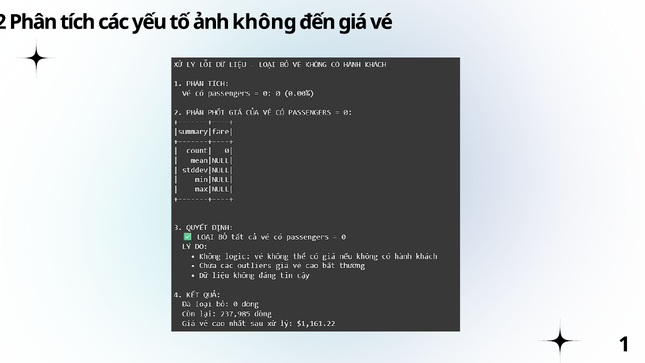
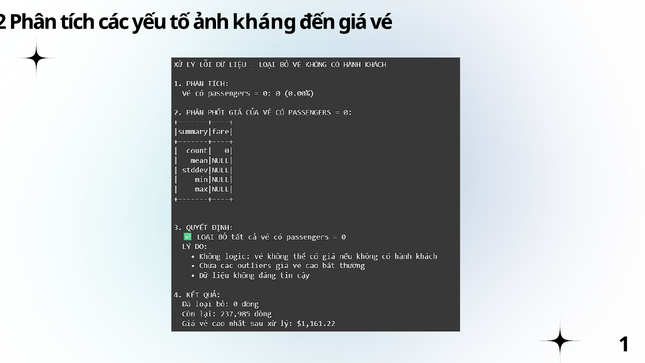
không: không -> kháng (264, 22)
